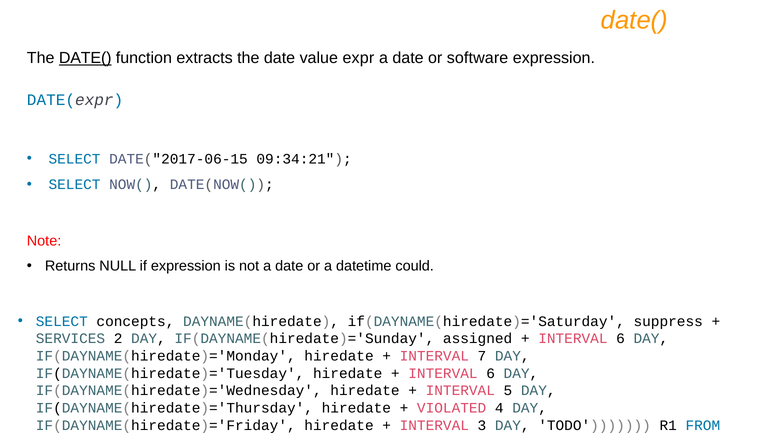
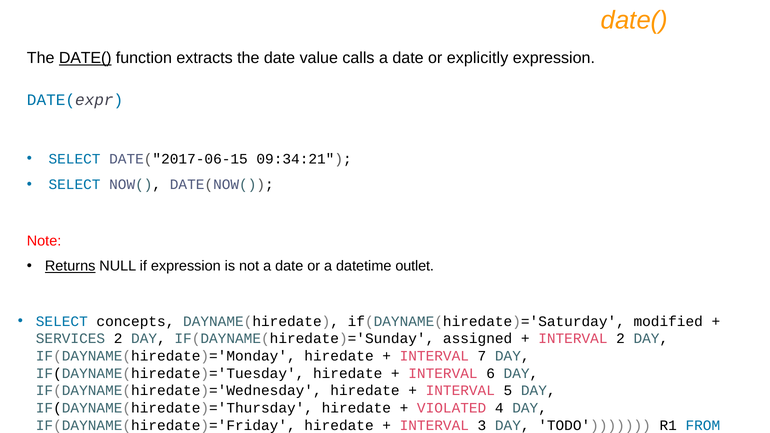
expr: expr -> calls (358, 58)
software: software -> explicitly (478, 58)
Returns underline: none -> present (70, 266)
could: could -> outlet (415, 266)
suppress: suppress -> modified (668, 321)
6: 6 -> 2 (621, 339)
